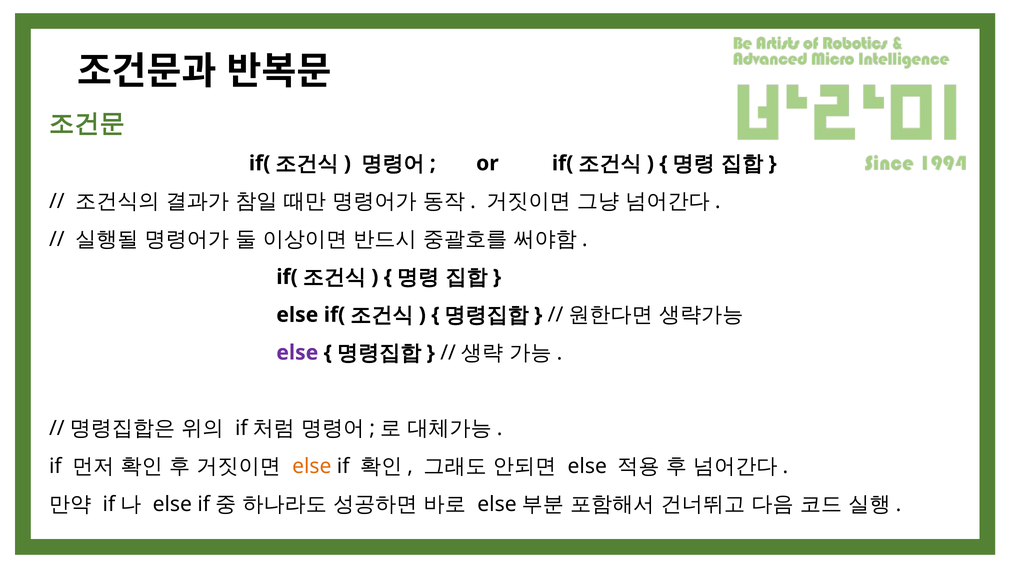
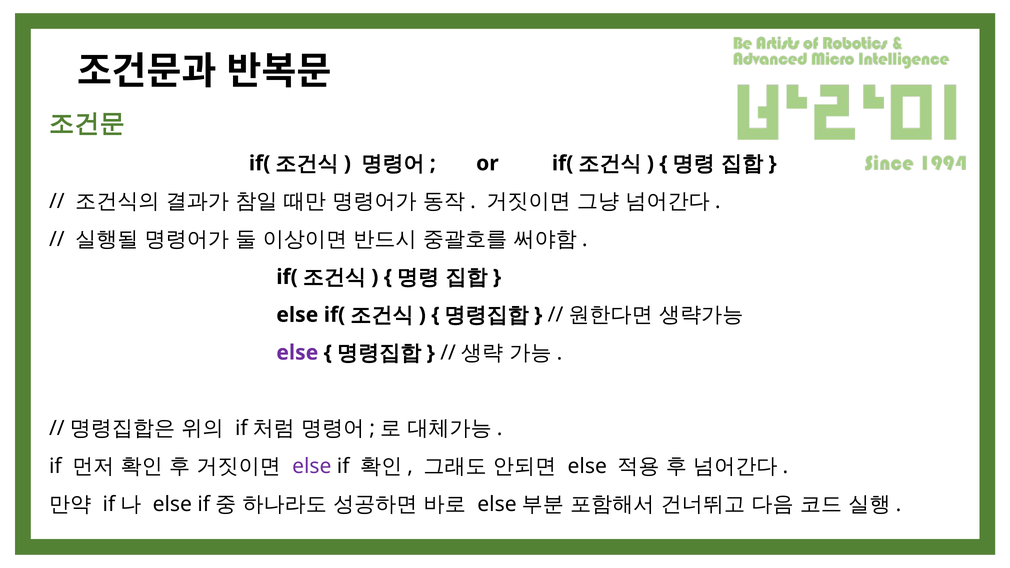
else colour: orange -> purple (312, 466)
